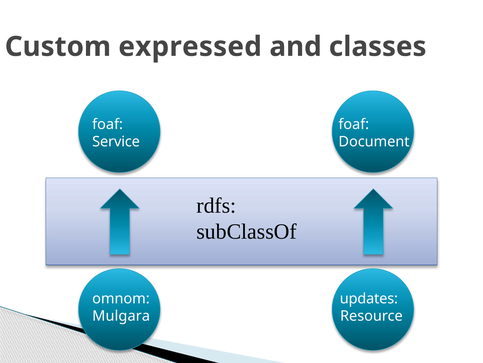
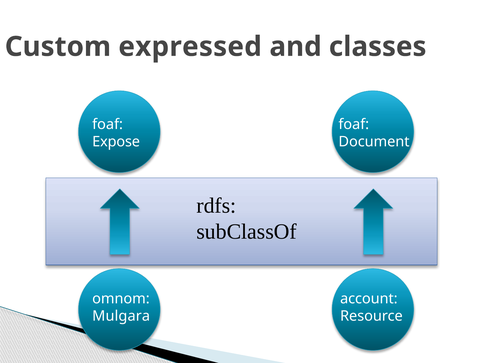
Service: Service -> Expose (116, 142)
updates: updates -> account (369, 298)
